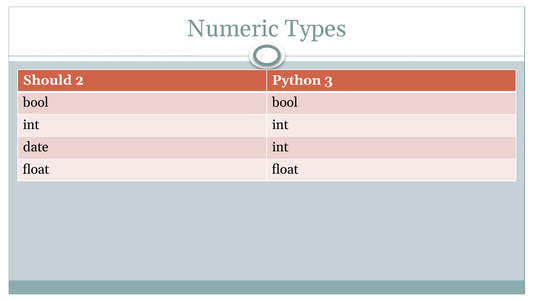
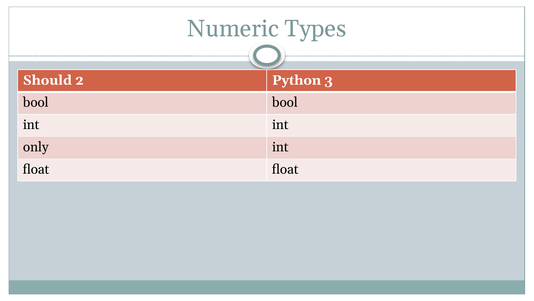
date: date -> only (36, 147)
